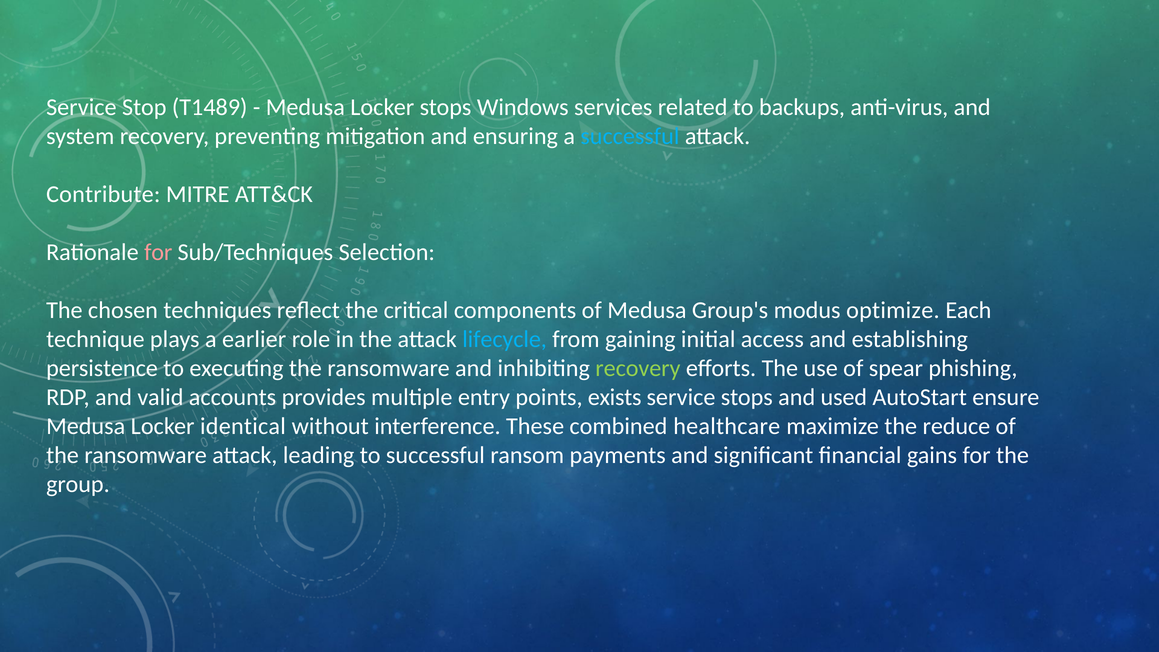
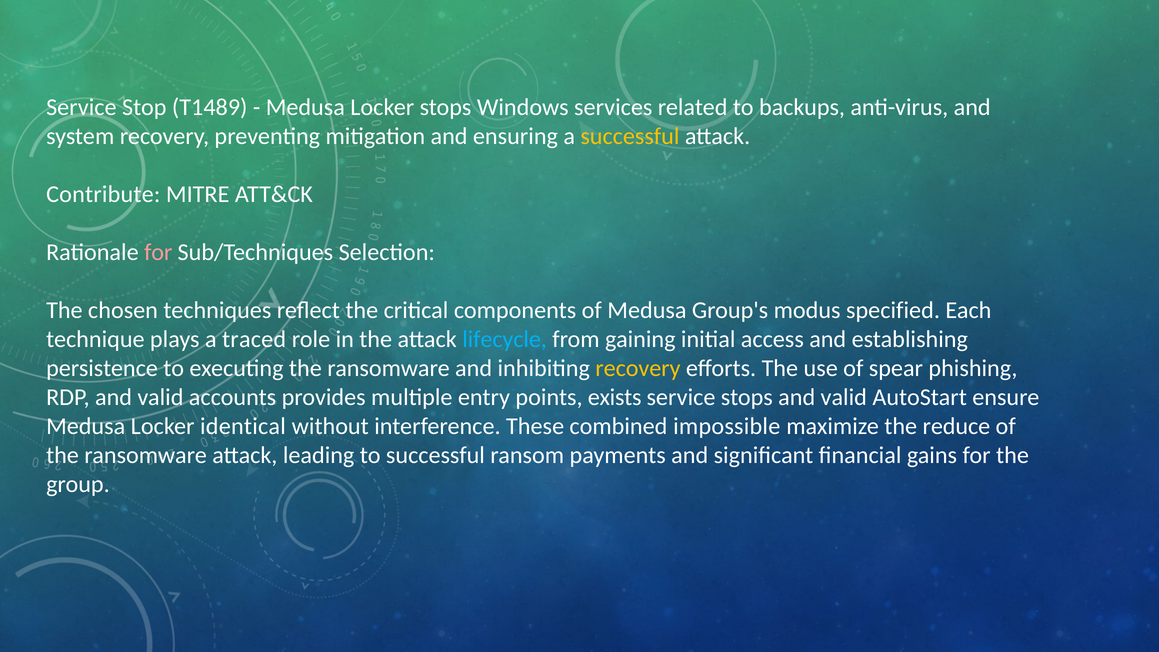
successful colour: light blue -> yellow (630, 136)
optimize: optimize -> specified (893, 310)
earlier: earlier -> traced (254, 339)
recovery colour: light green -> yellow (638, 368)
stops and used: used -> valid (844, 397)
healthcare: healthcare -> impossible (727, 426)
